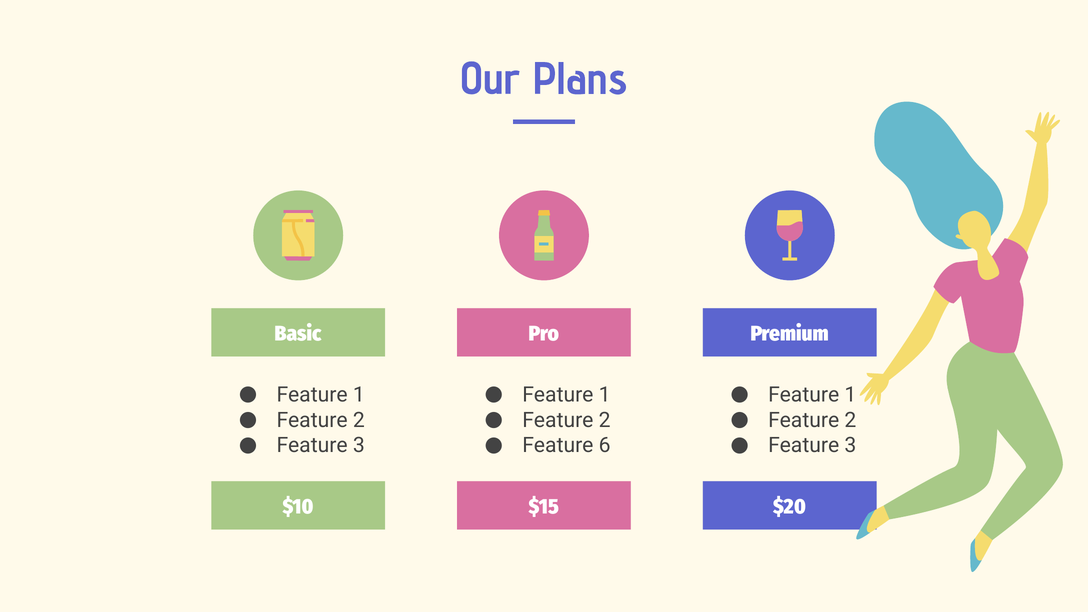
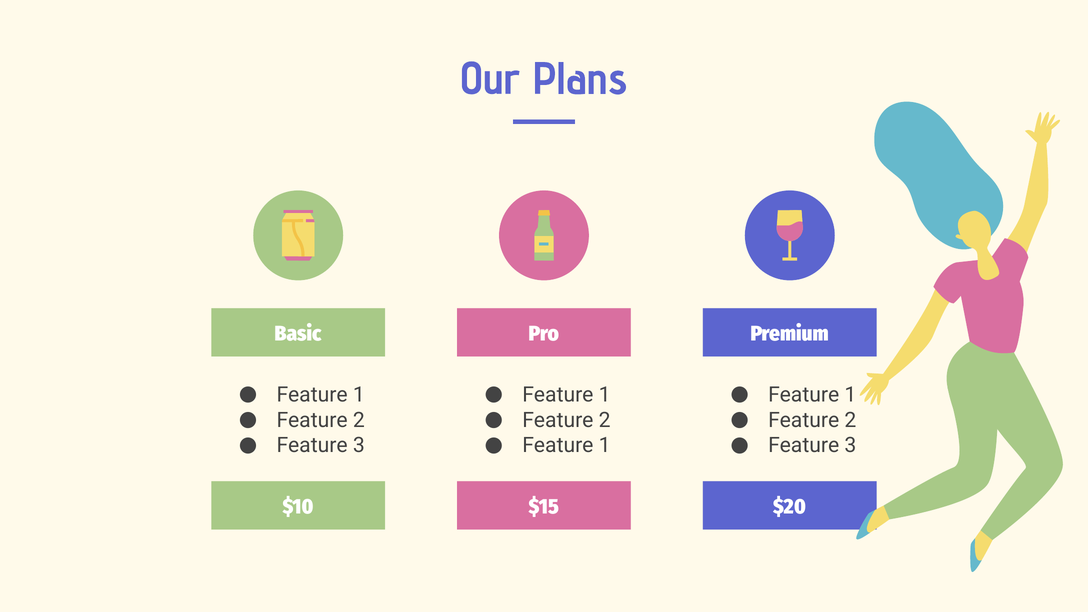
6: 6 -> 1 (605, 446)
